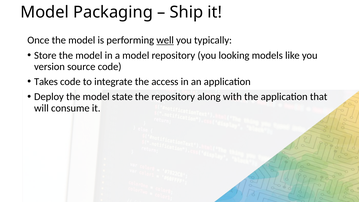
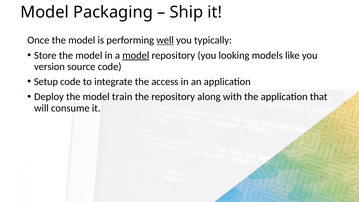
model underline: none -> present (136, 55)
Takes: Takes -> Setup (46, 82)
state: state -> train (122, 97)
